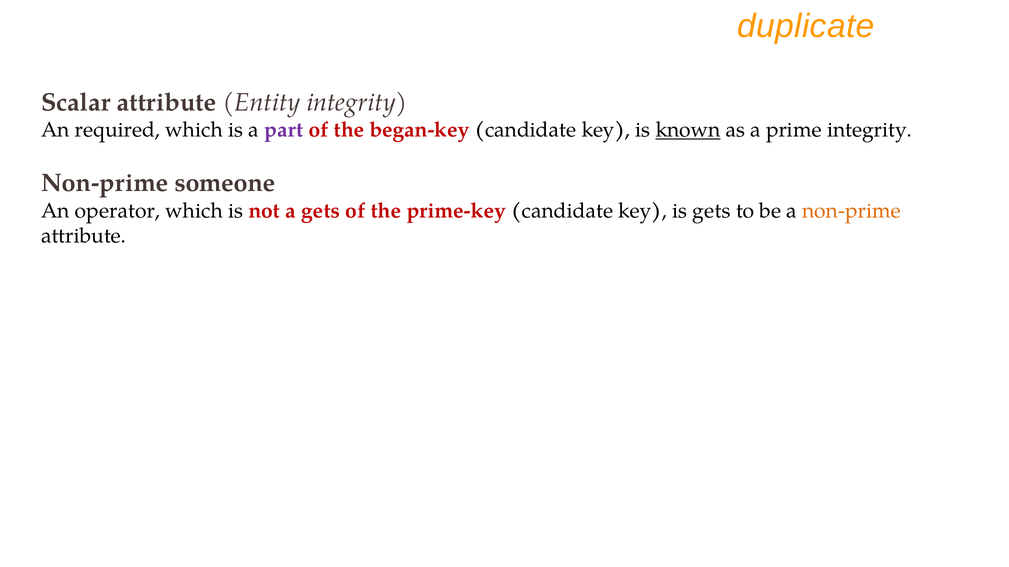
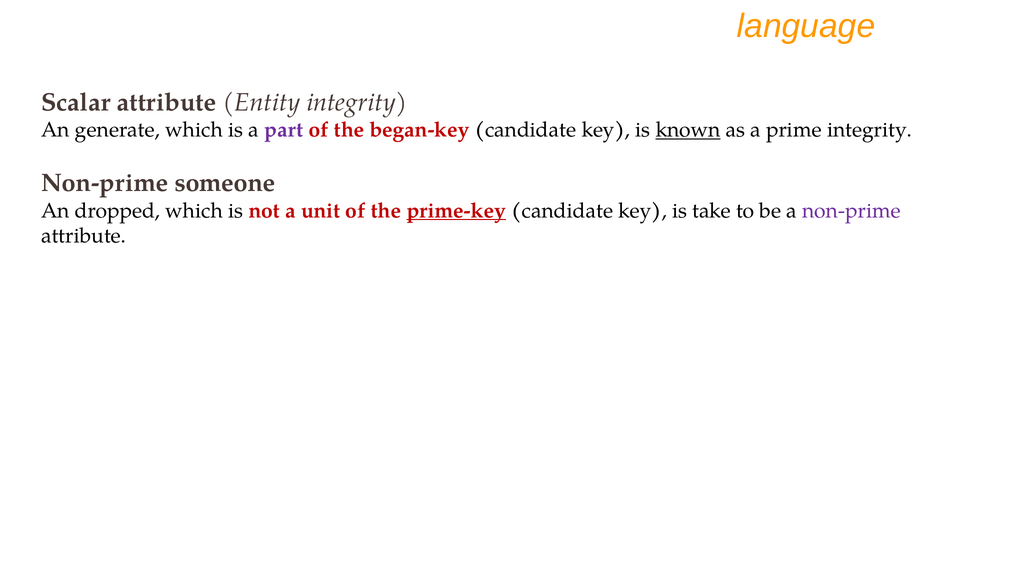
duplicate: duplicate -> language (806, 26)
required: required -> generate (118, 130)
operator: operator -> dropped (118, 211)
a gets: gets -> unit (321, 211)
prime-key underline: none -> present (456, 211)
is gets: gets -> take (712, 211)
non-prime colour: orange -> purple (851, 211)
